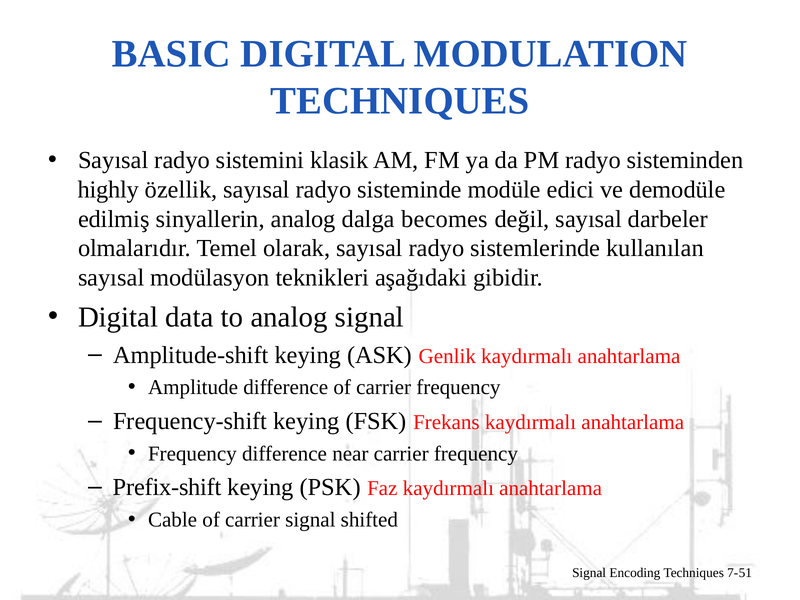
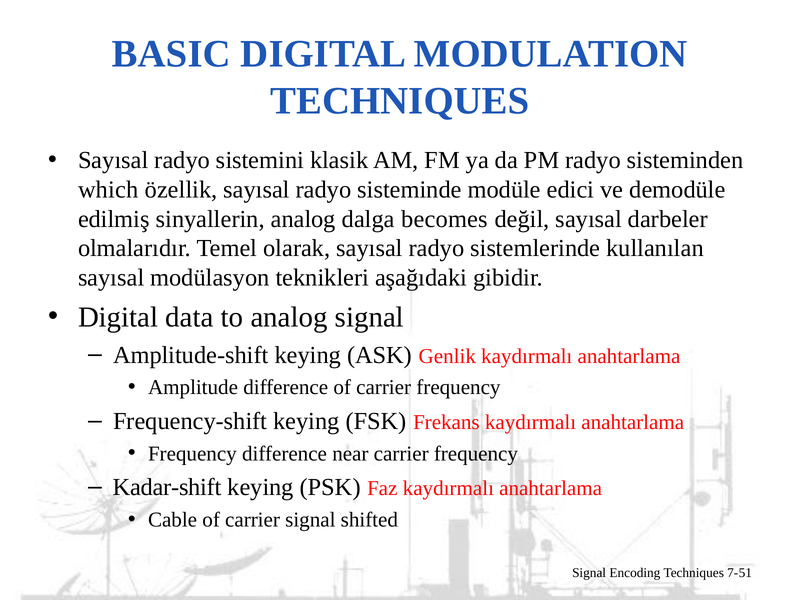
highly: highly -> which (108, 190)
Prefix-shift: Prefix-shift -> Kadar-shift (167, 487)
